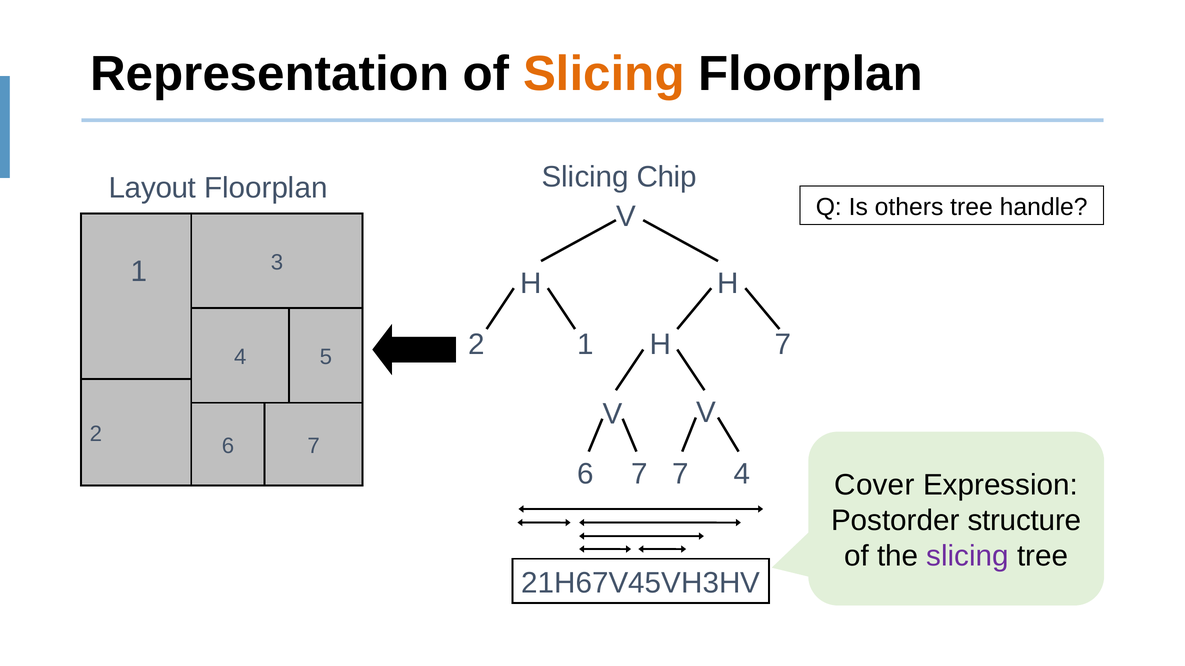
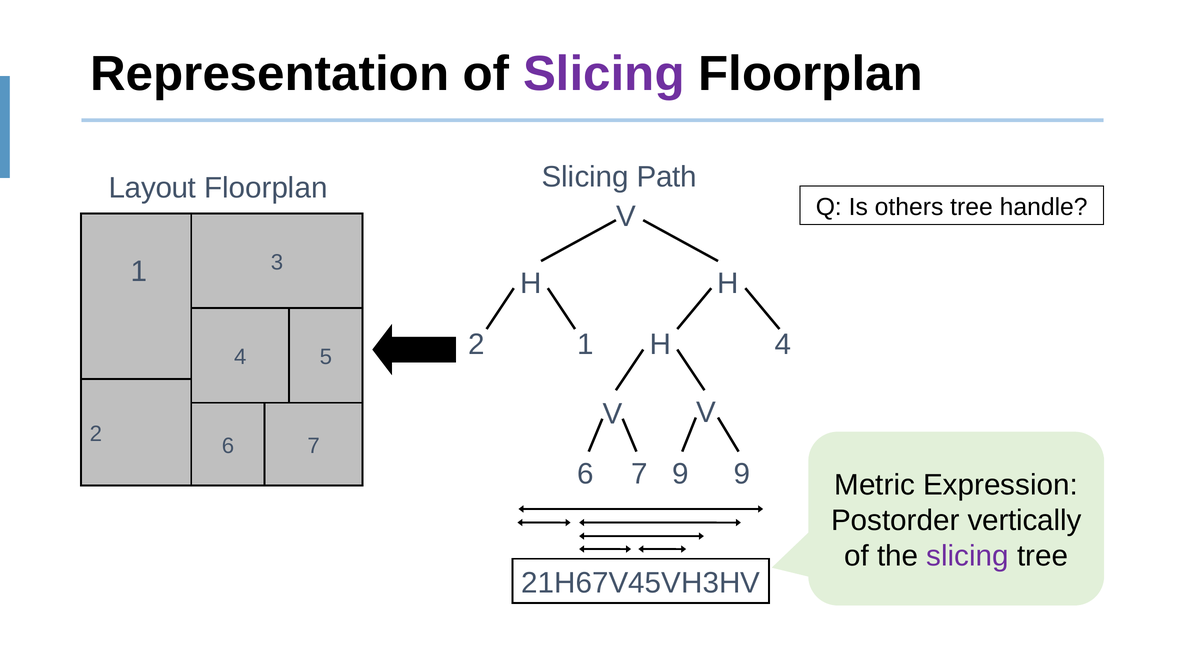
Slicing colour: orange -> purple (604, 74)
Chip: Chip -> Path (667, 177)
1 7: 7 -> 4 (783, 345)
6 7: 7 -> 9 (681, 474)
7 4: 4 -> 9 (742, 474)
Cover: Cover -> Metric (875, 486)
structure: structure -> vertically (1024, 521)
